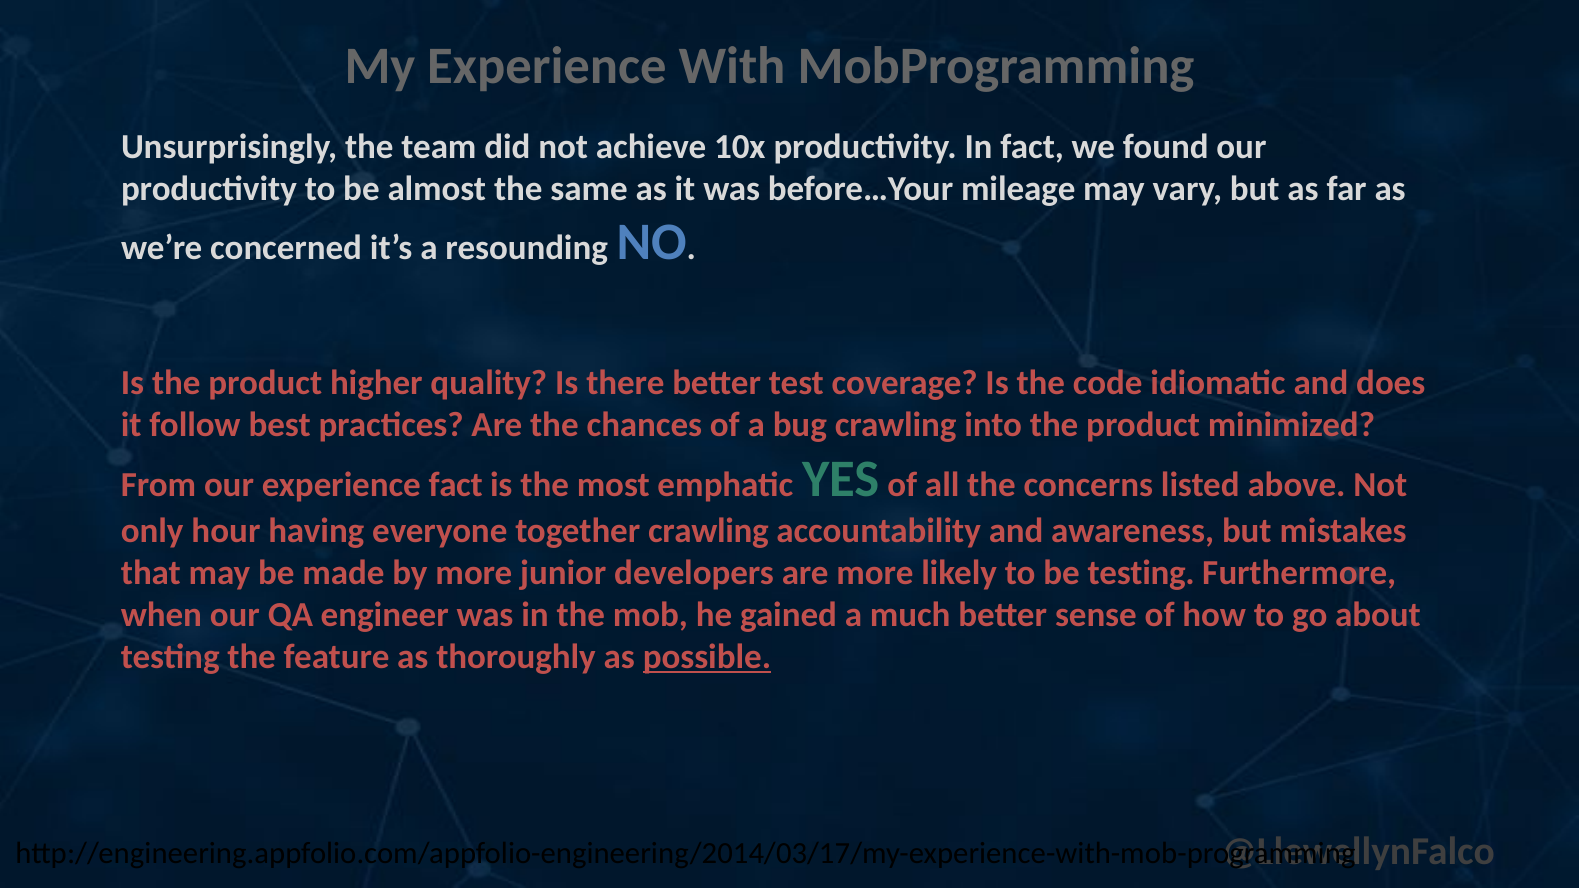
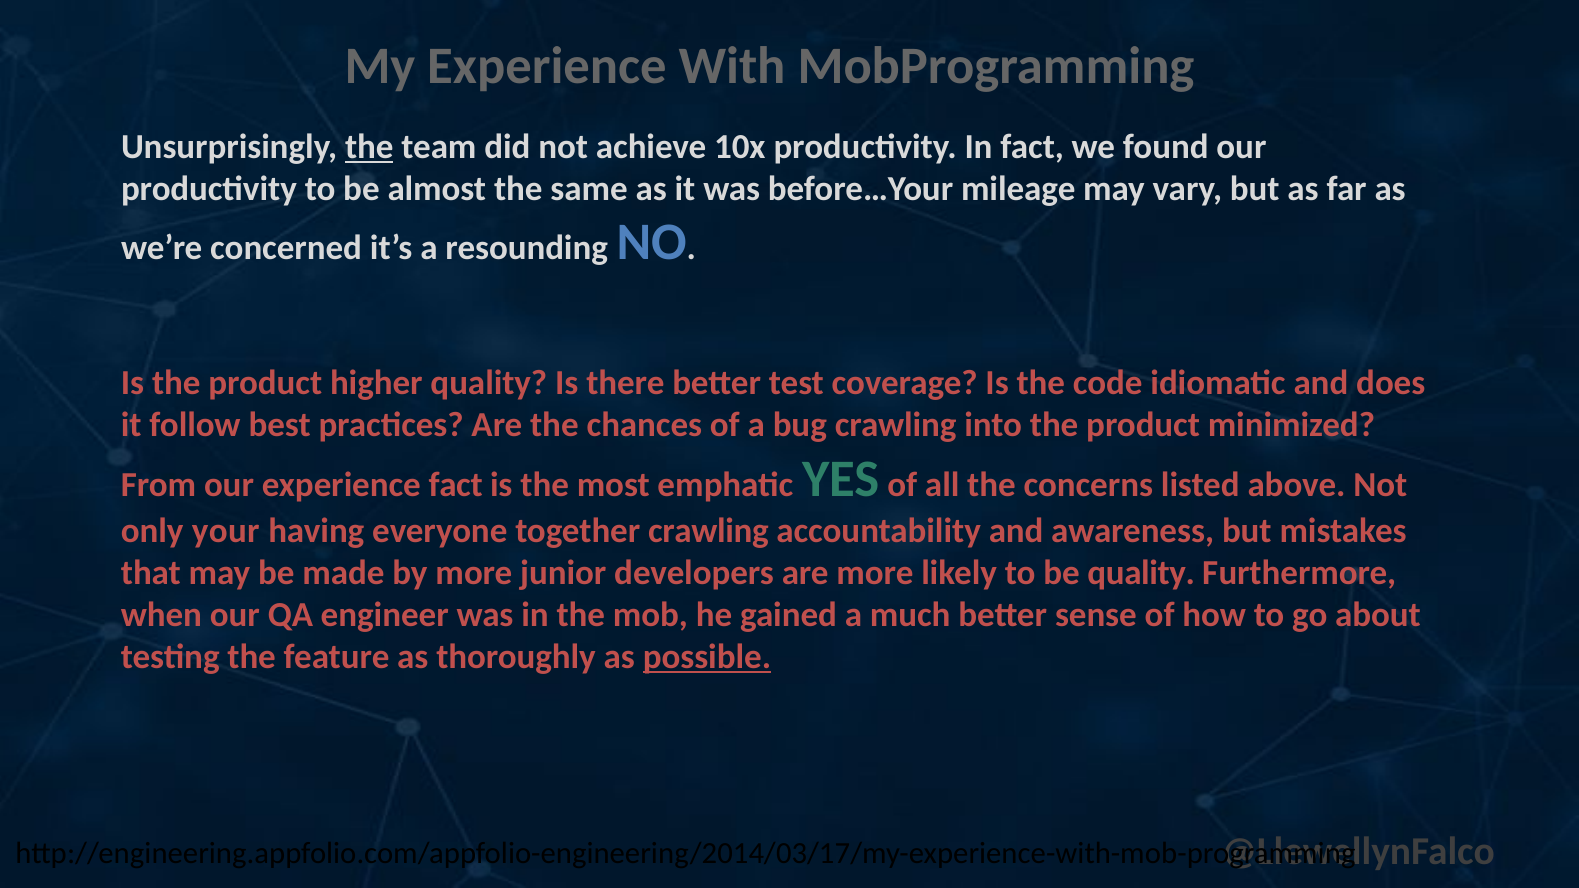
the underline: none -> present (369, 147)
hour: hour -> your (226, 531)
be testing: testing -> quality (1141, 573)
